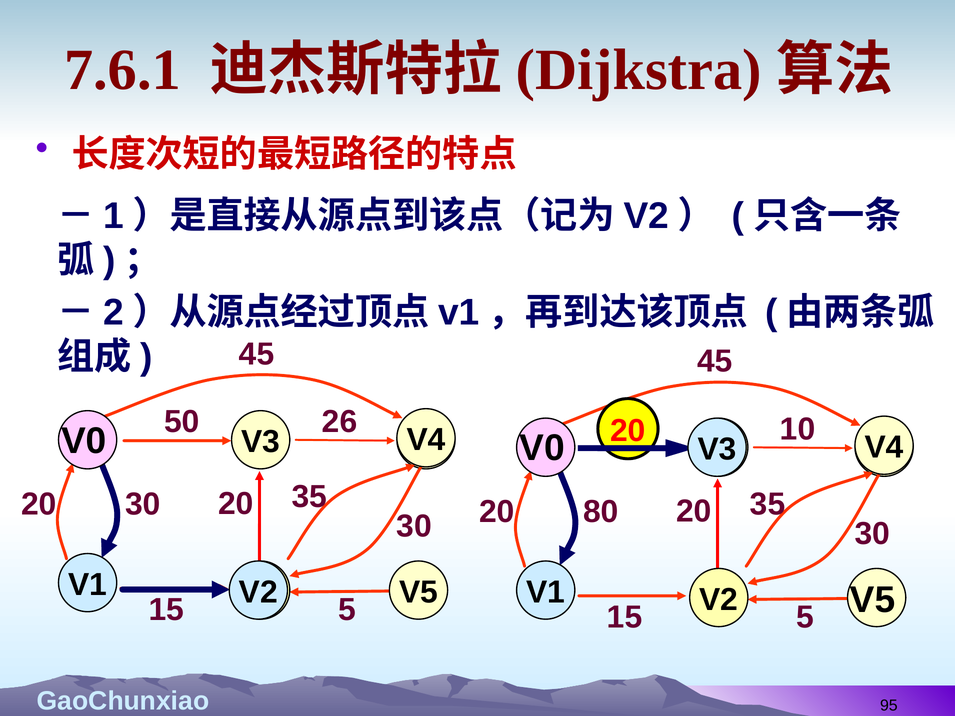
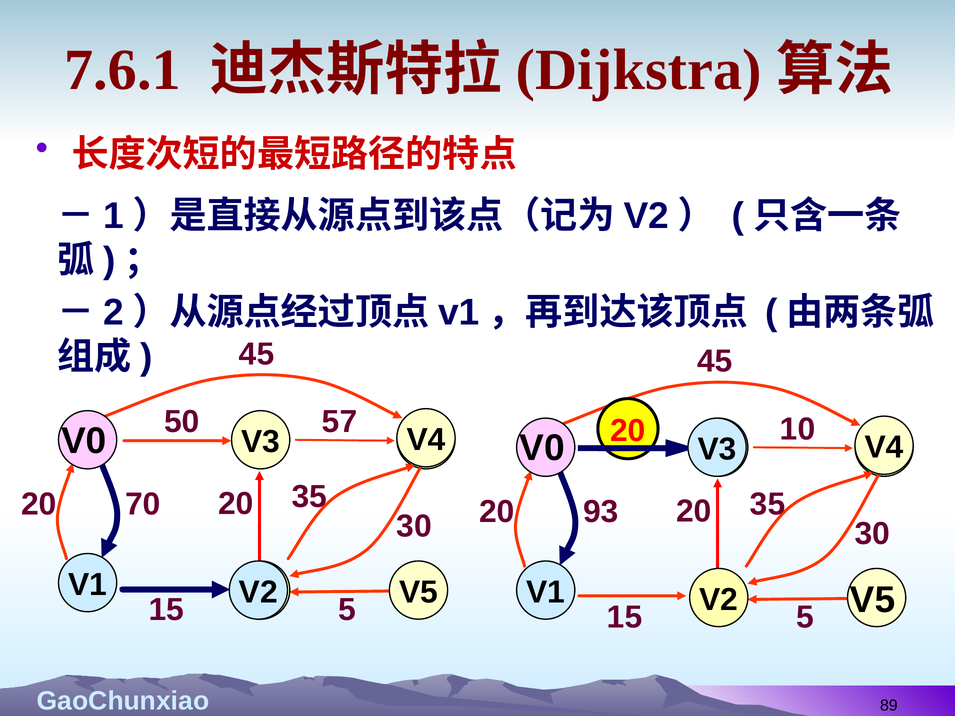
26: 26 -> 57 (340, 422)
20 30: 30 -> 70 (143, 504)
80: 80 -> 93 (601, 512)
95: 95 -> 89 (889, 706)
